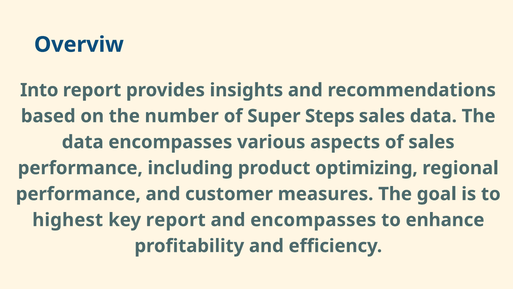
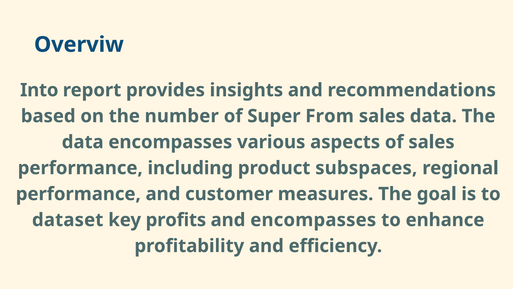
Steps: Steps -> From (330, 116)
optimizing: optimizing -> subspaces (366, 168)
highest: highest -> dataset (68, 220)
key report: report -> profits (176, 220)
